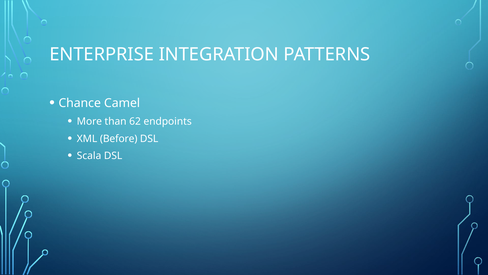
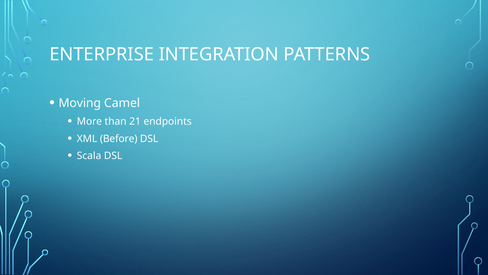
Chance: Chance -> Moving (80, 103)
62: 62 -> 21 (135, 121)
